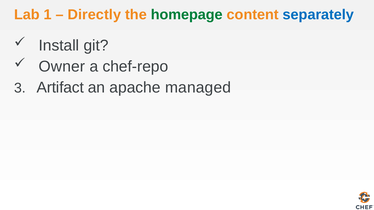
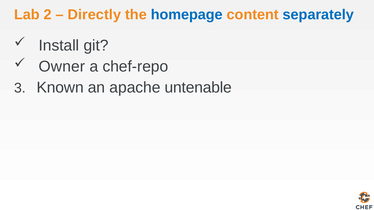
1: 1 -> 2 (48, 15)
homepage colour: green -> blue (187, 15)
Artifact: Artifact -> Known (60, 88)
managed: managed -> untenable (198, 88)
